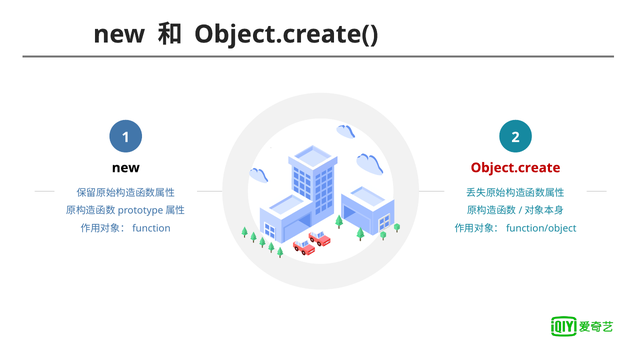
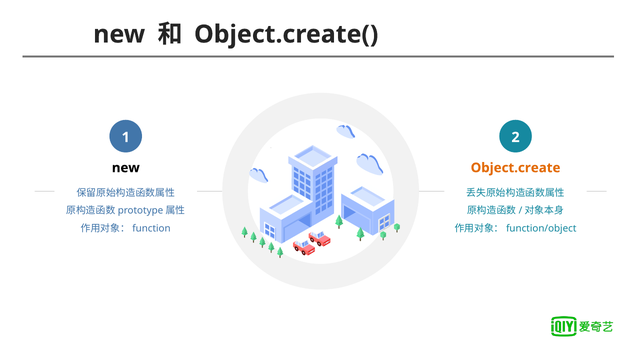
Object.create colour: red -> orange (516, 168)
